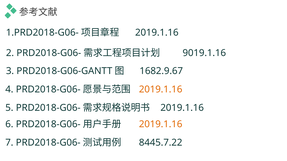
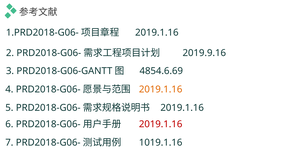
9019.1.16: 9019.1.16 -> 2019.9.16 (204, 53)
1682.9.67: 1682.9.67 -> 4854.6.69 (161, 71)
2019.1.16 colour: orange -> red (161, 125)
8445.7.22: 8445.7.22 -> 1019.1.16 (161, 143)
